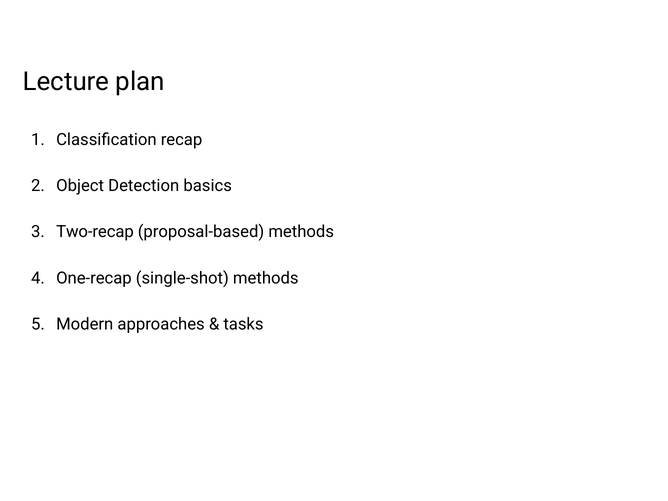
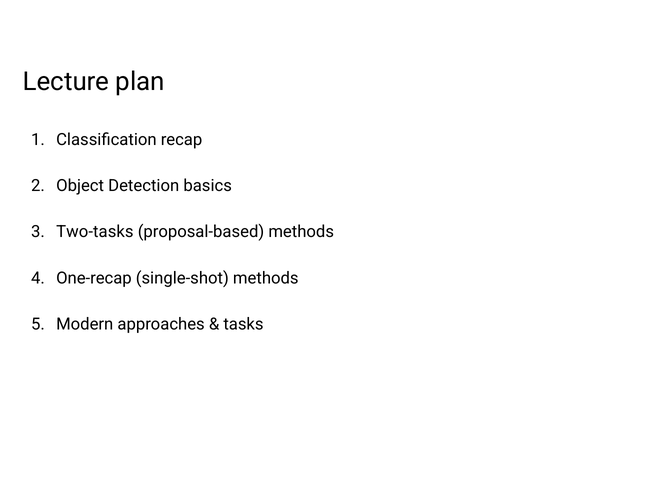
Two-recap: Two-recap -> Two-tasks (95, 232)
